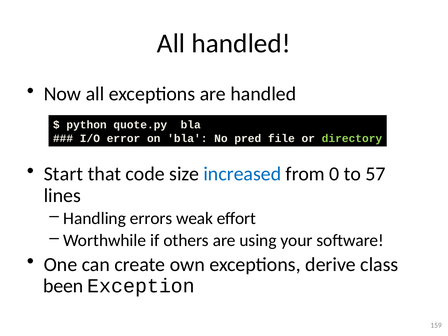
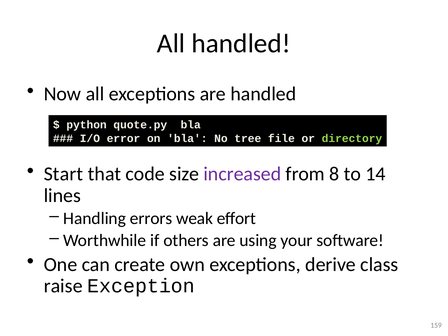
pred: pred -> tree (248, 138)
increased colour: blue -> purple (242, 174)
0: 0 -> 8 (334, 174)
57: 57 -> 14 (375, 174)
been: been -> raise (63, 286)
